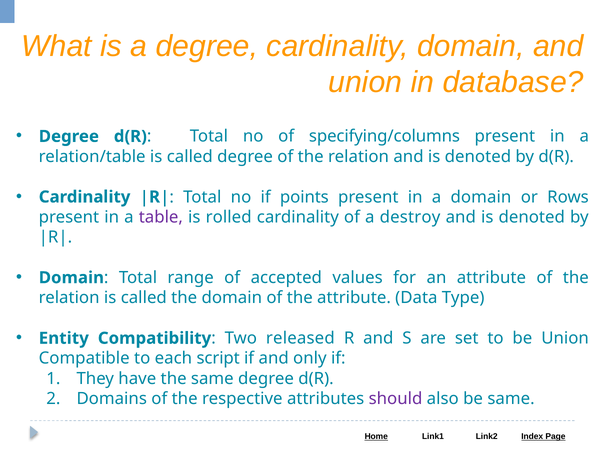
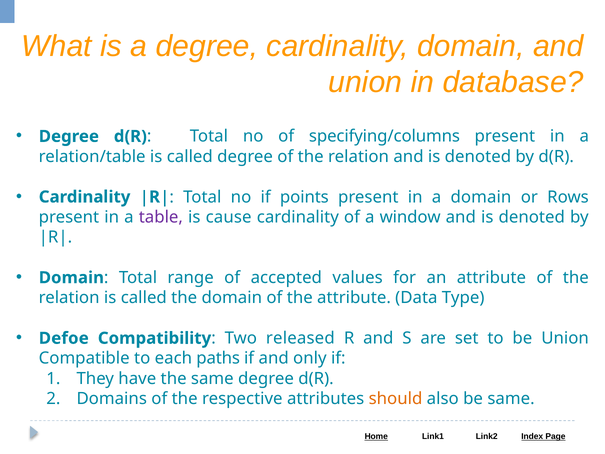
rolled: rolled -> cause (229, 217)
destroy: destroy -> window (410, 217)
Entity: Entity -> Defoe (64, 338)
script: script -> paths (218, 358)
should colour: purple -> orange (396, 399)
